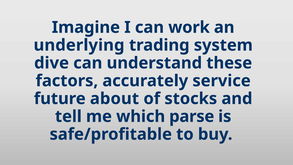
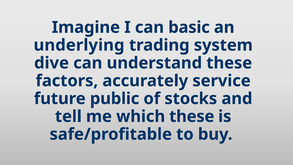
work: work -> basic (189, 27)
about: about -> public (115, 99)
which parse: parse -> these (192, 116)
